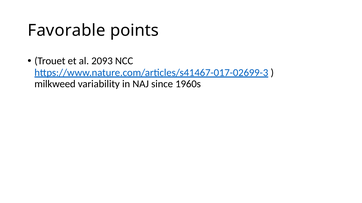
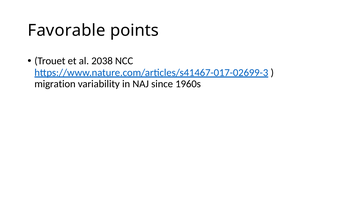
2093: 2093 -> 2038 (102, 61)
milkweed: milkweed -> migration (55, 84)
